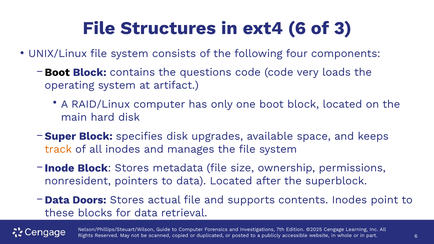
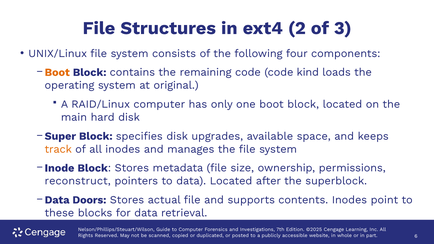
ext4 6: 6 -> 2 (297, 28)
Boot colour: black -> orange (57, 72)
questions: questions -> remaining (206, 72)
very: very -> kind (308, 72)
artifact: artifact -> original (176, 85)
nonresident: nonresident -> reconstruct (78, 181)
